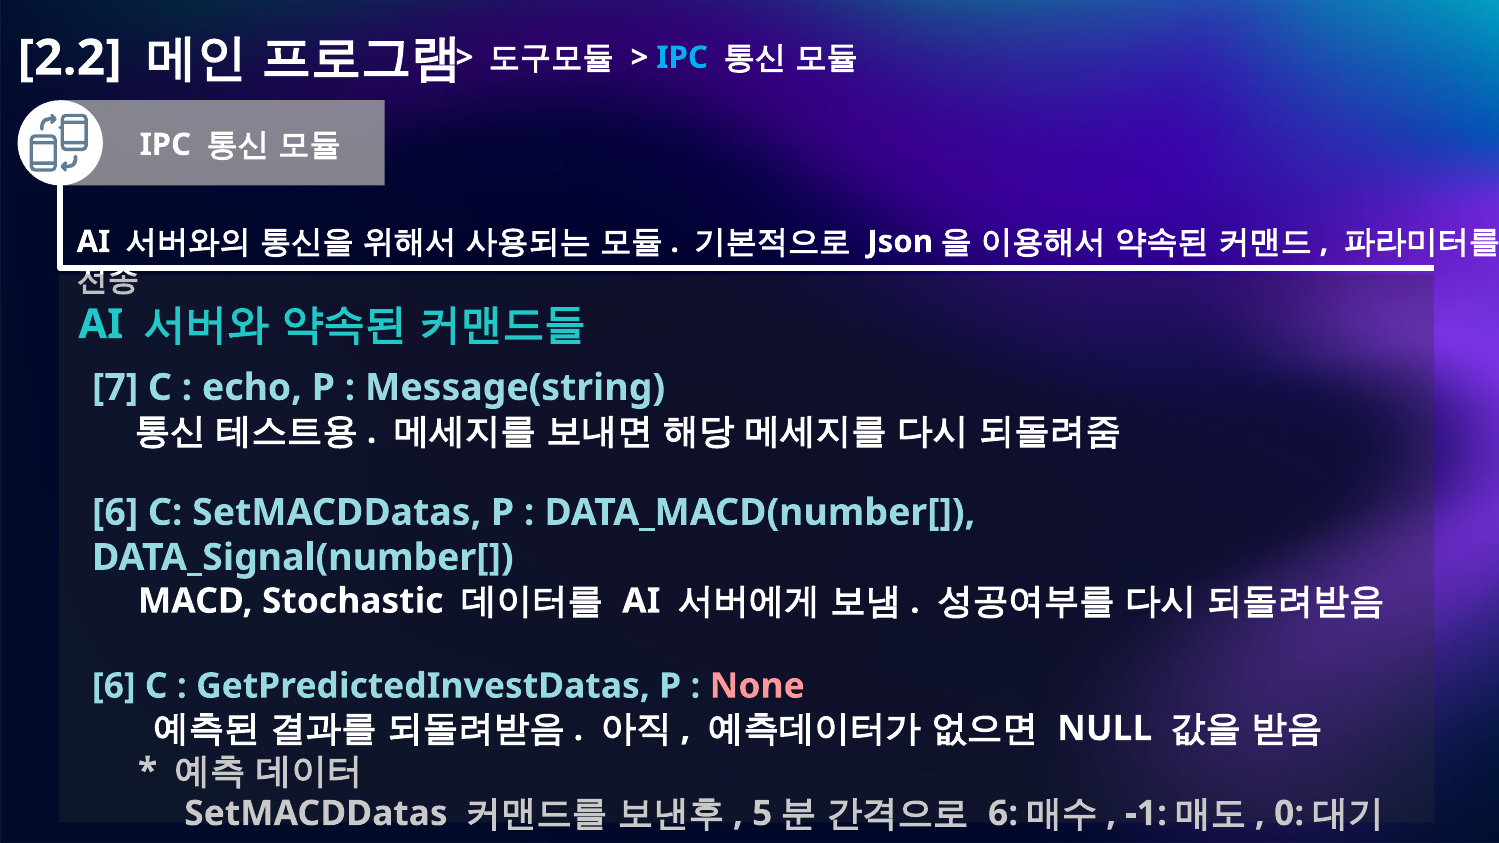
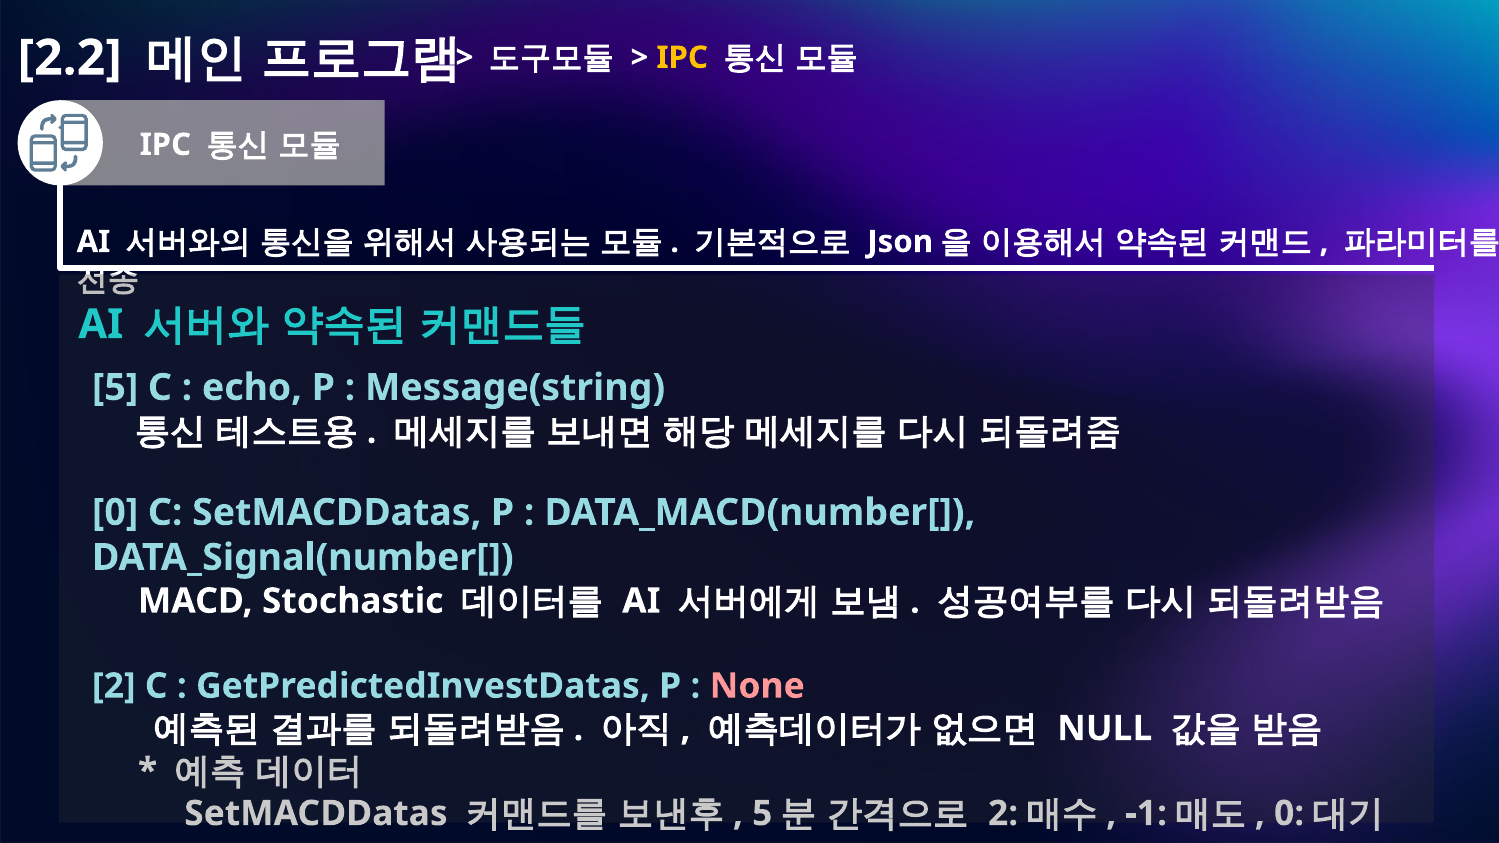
IPC colour: light blue -> yellow (682, 58)
7: 7 -> 5 (115, 388)
6: 6 -> 0 (115, 513)
6: 6 -> 2 (114, 686)
6: 6 -> 2 (1003, 814)
